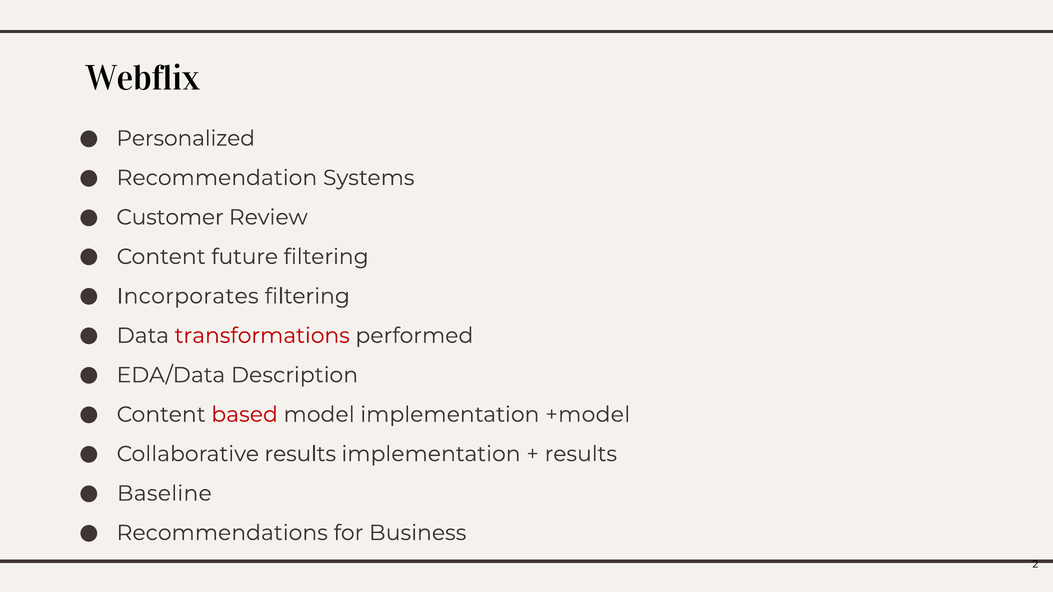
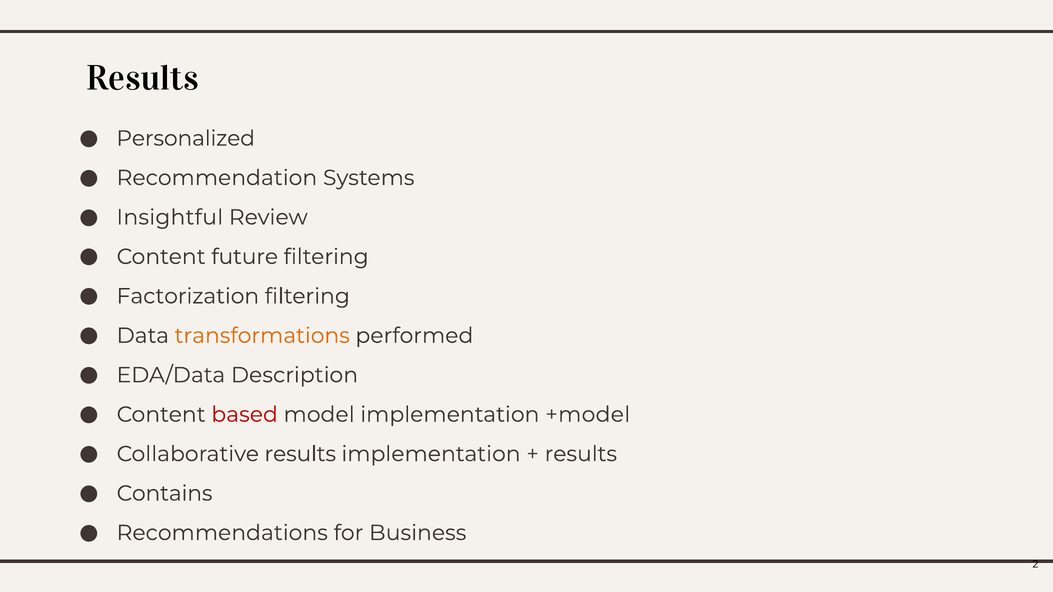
Webflix: Webflix -> Results (142, 78)
Customer: Customer -> Insightful (170, 217)
Incorporates: Incorporates -> Factorization (188, 296)
transformations colour: red -> orange (262, 336)
Baseline: Baseline -> Contains (165, 494)
